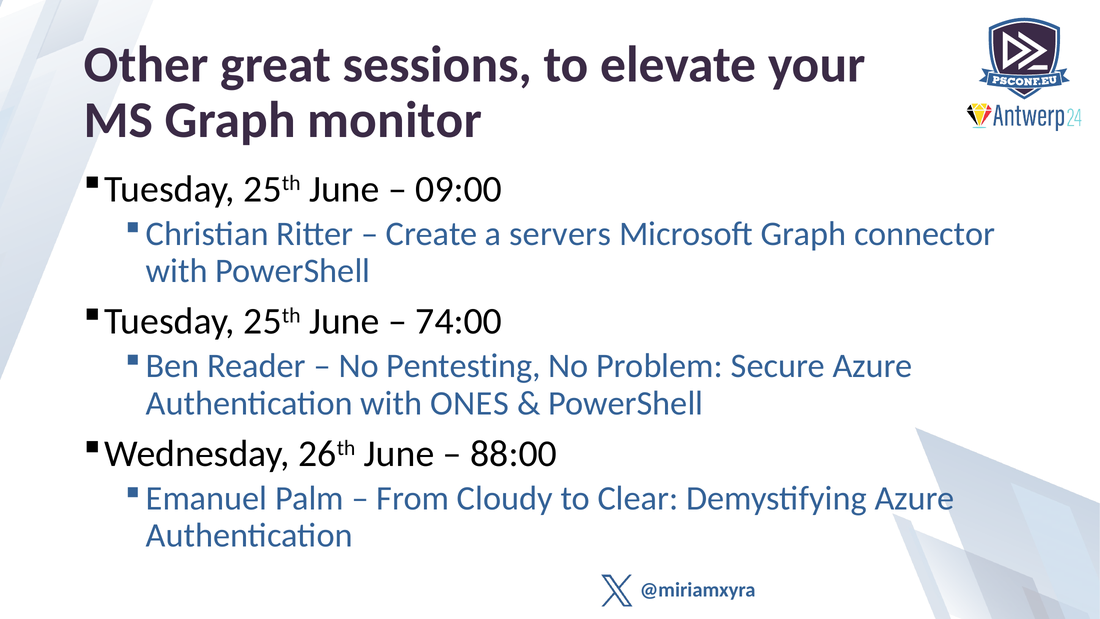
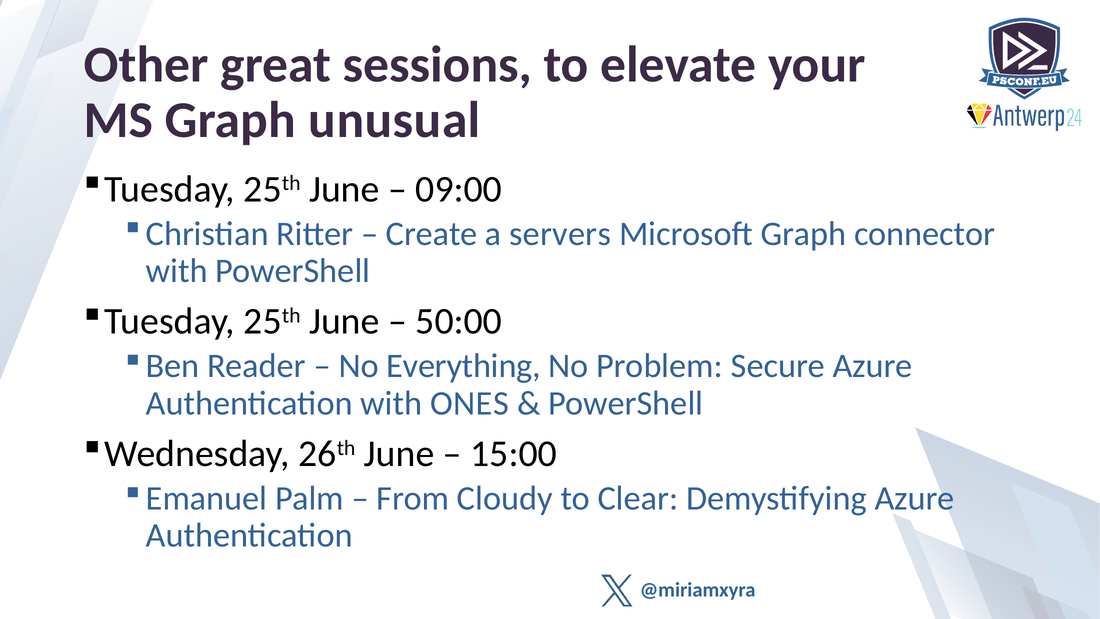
monitor: monitor -> unusual (394, 120)
74:00: 74:00 -> 50:00 (459, 321)
Pentesting: Pentesting -> Everything (464, 366)
88:00: 88:00 -> 15:00 (514, 454)
